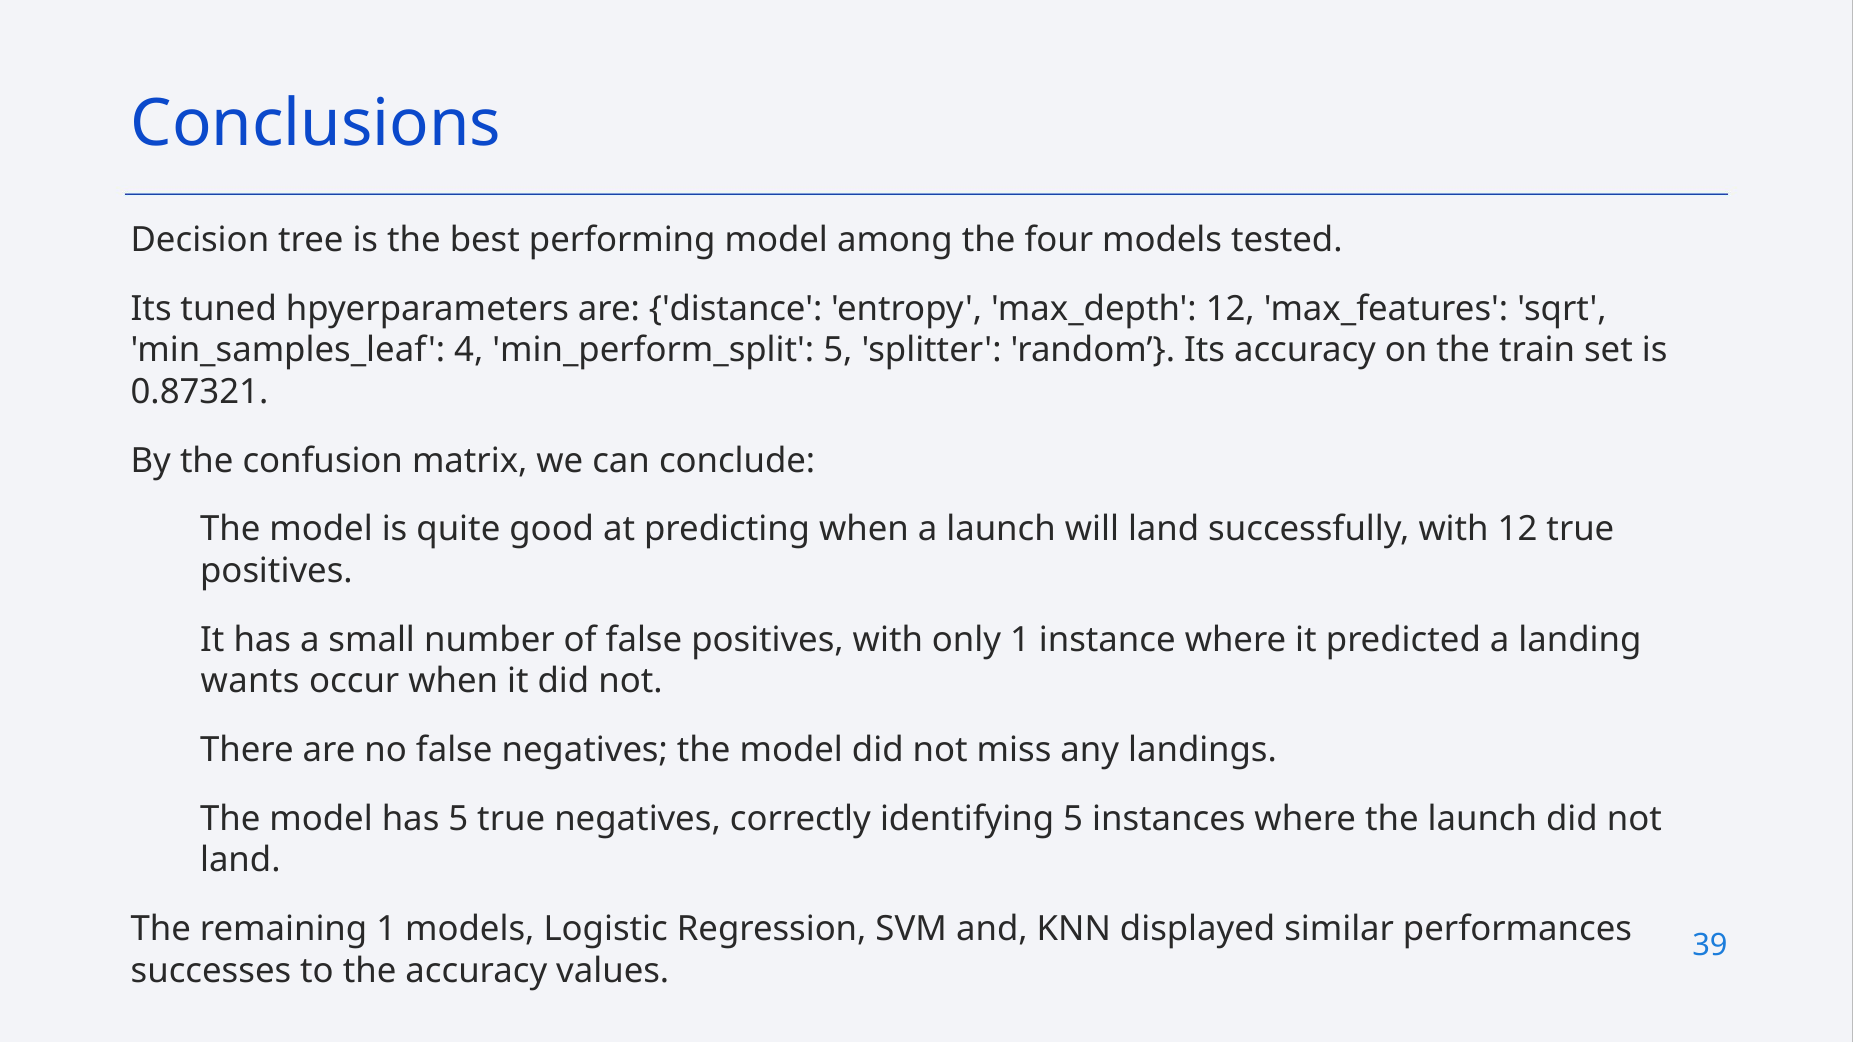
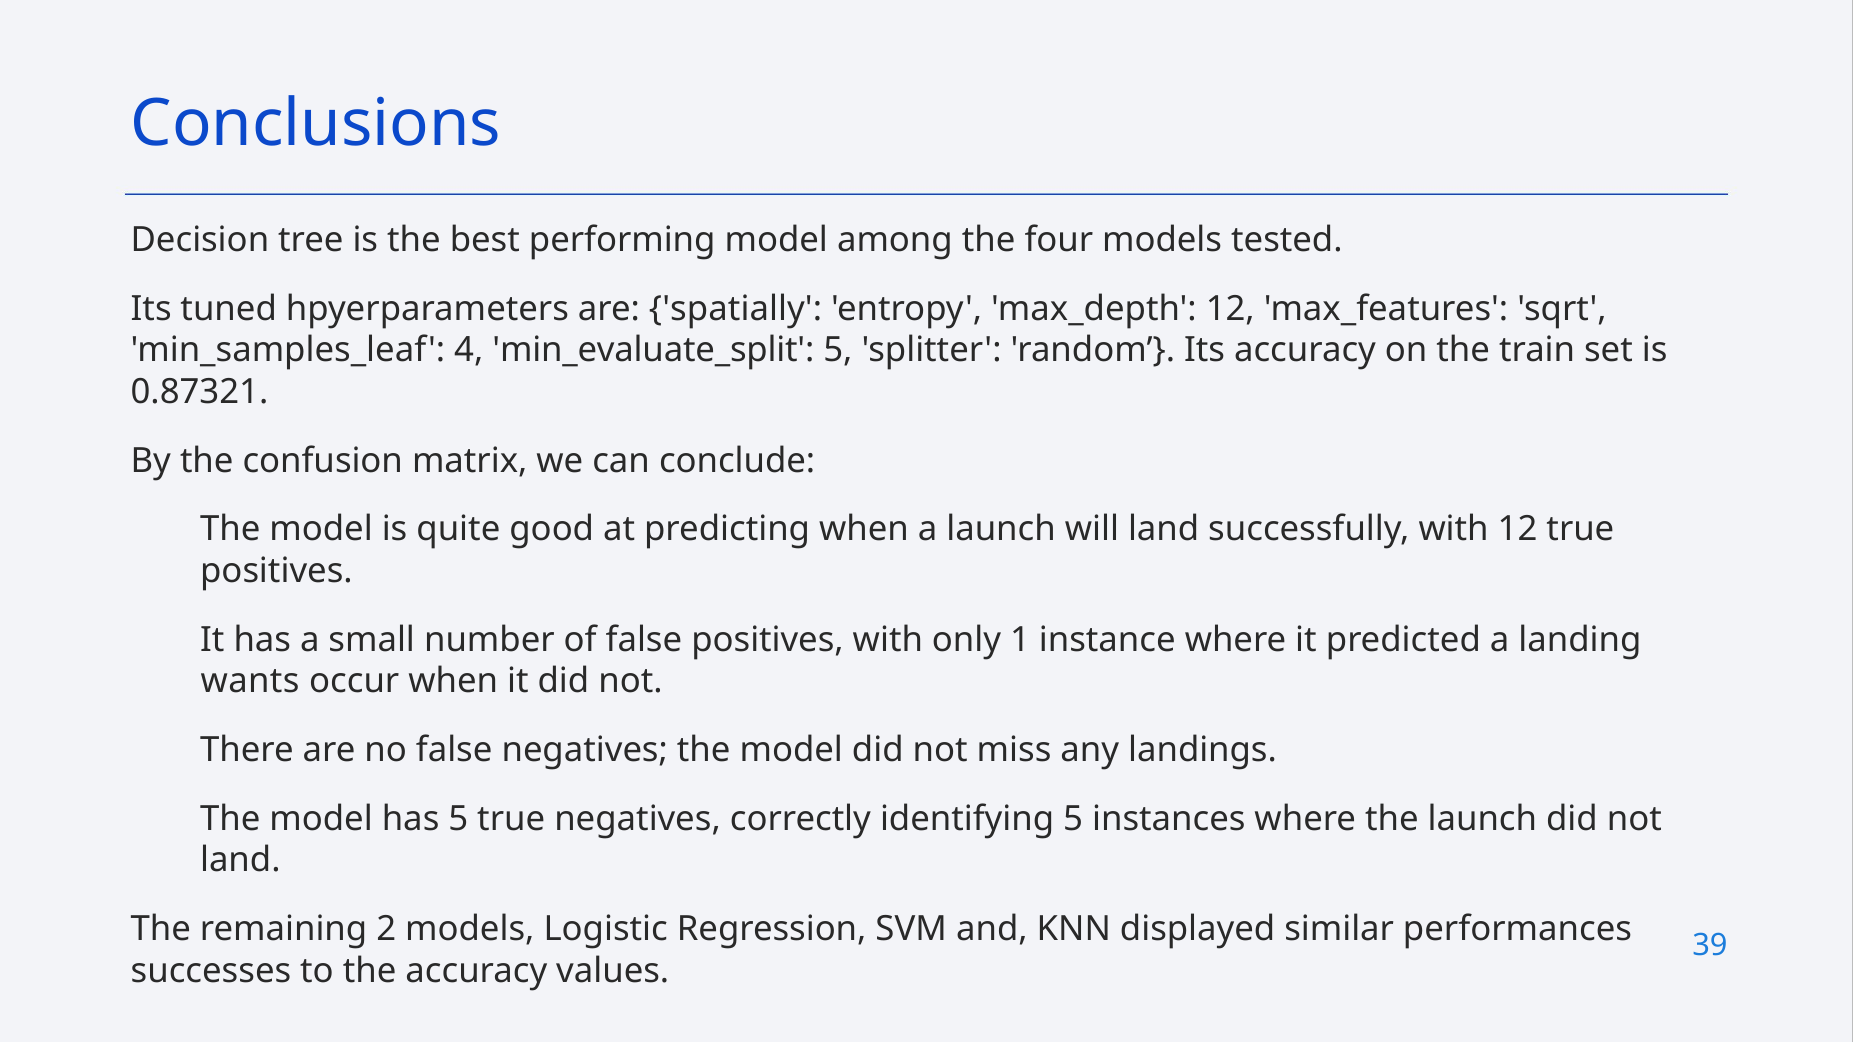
distance: distance -> spatially (736, 309)
min_perform_split: min_perform_split -> min_evaluate_split (653, 350)
remaining 1: 1 -> 2 (386, 930)
